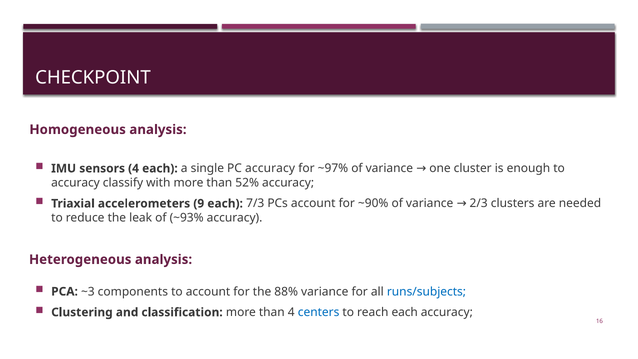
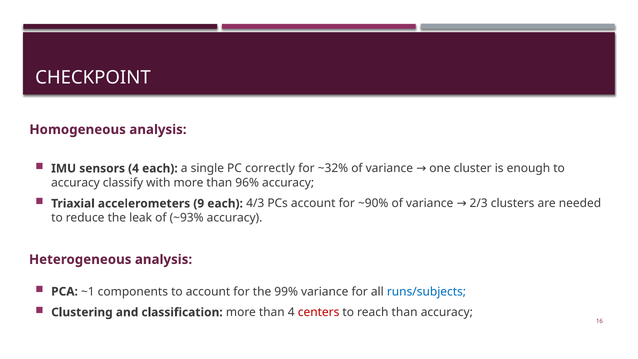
PC accuracy: accuracy -> correctly (270, 168)
~97%: ~97% -> ~32% (333, 168)
52%: 52% -> 96% (247, 183)
7/3: 7/3 -> 4/3 (255, 203)
~3: ~3 -> ~1 (88, 291)
88%: 88% -> 99% (286, 291)
centers colour: blue -> red (319, 312)
reach each: each -> than (405, 312)
